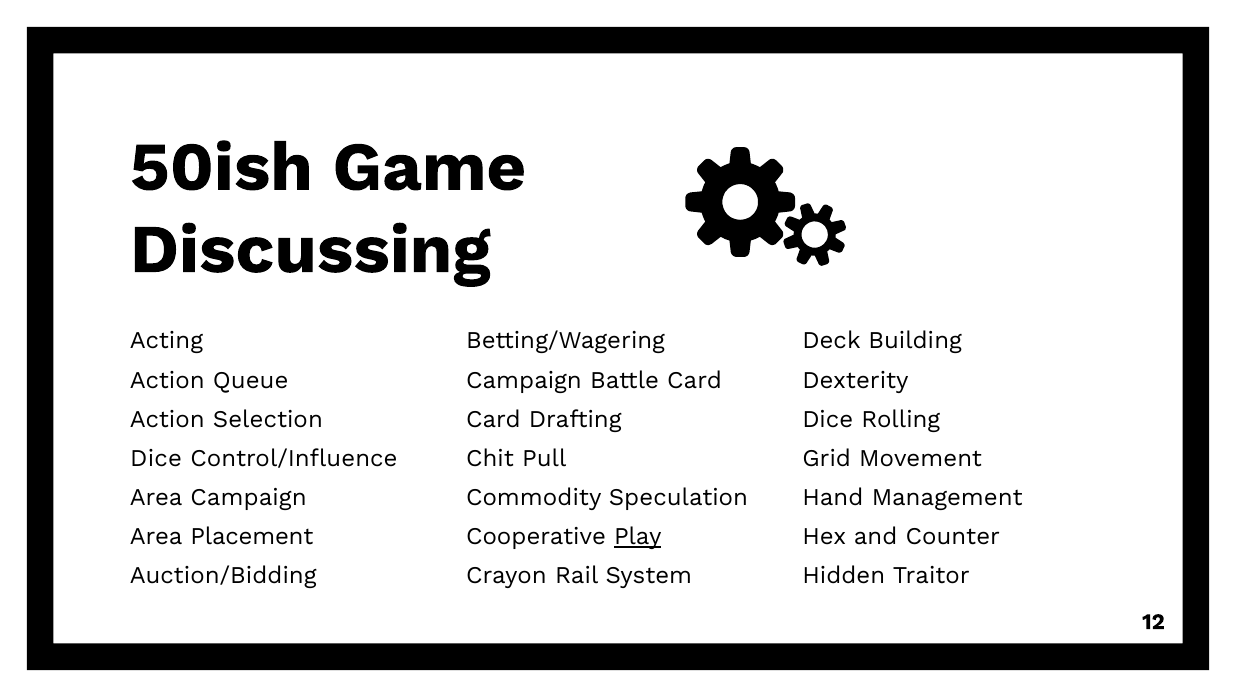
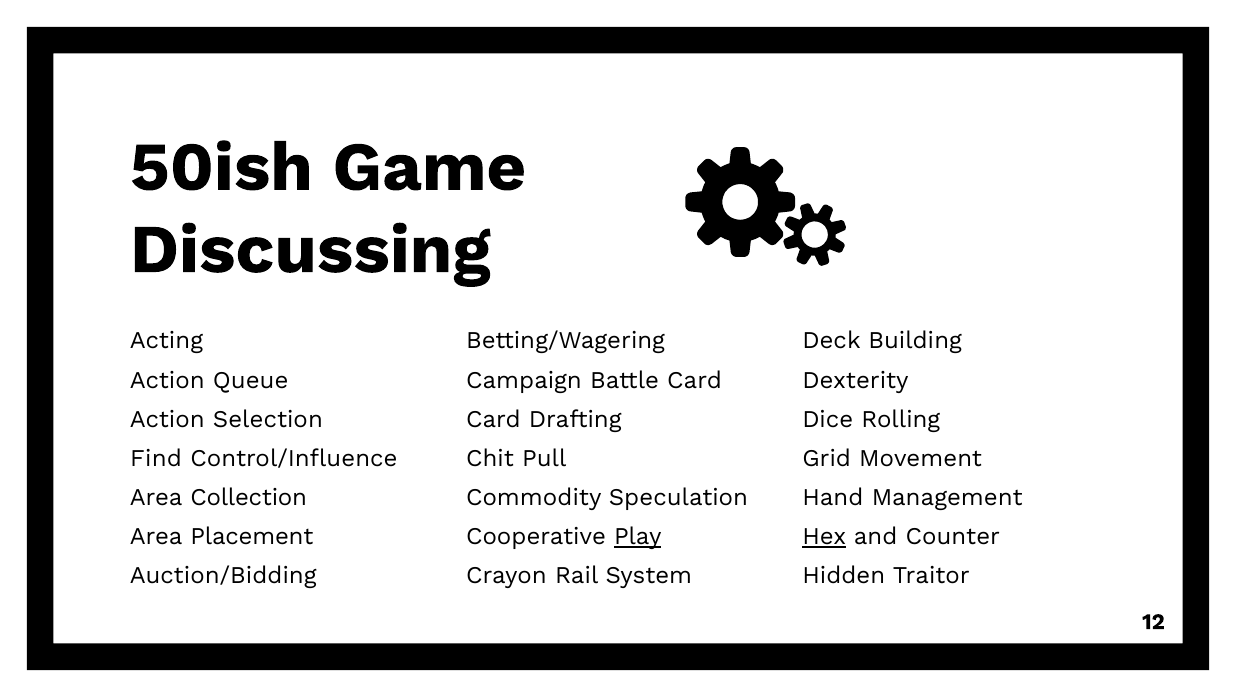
Dice: Dice -> Find (156, 459)
Area Campaign: Campaign -> Collection (249, 498)
Hex underline: none -> present (824, 537)
